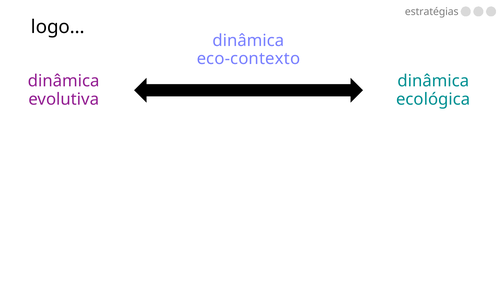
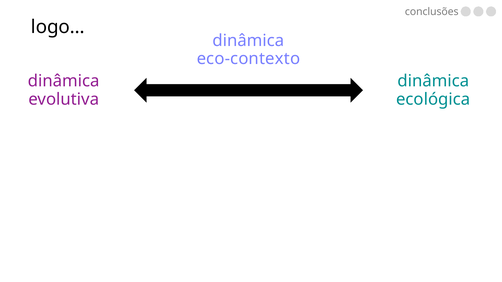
estratégias: estratégias -> conclusões (432, 12)
